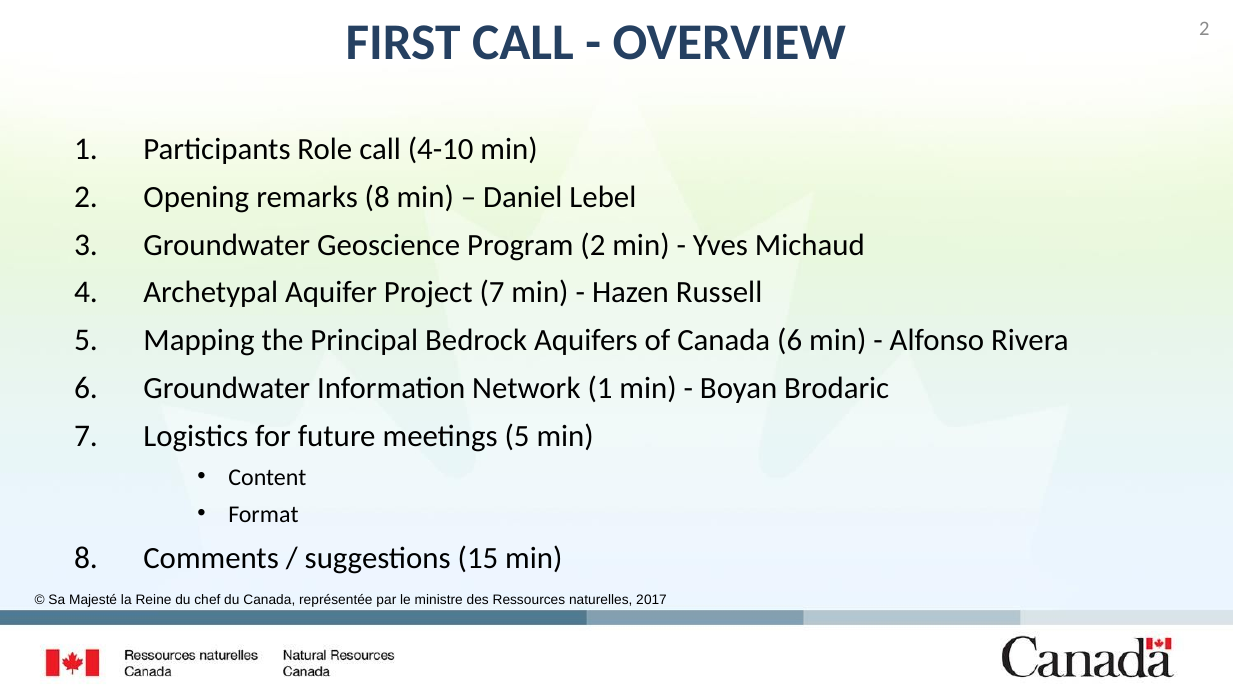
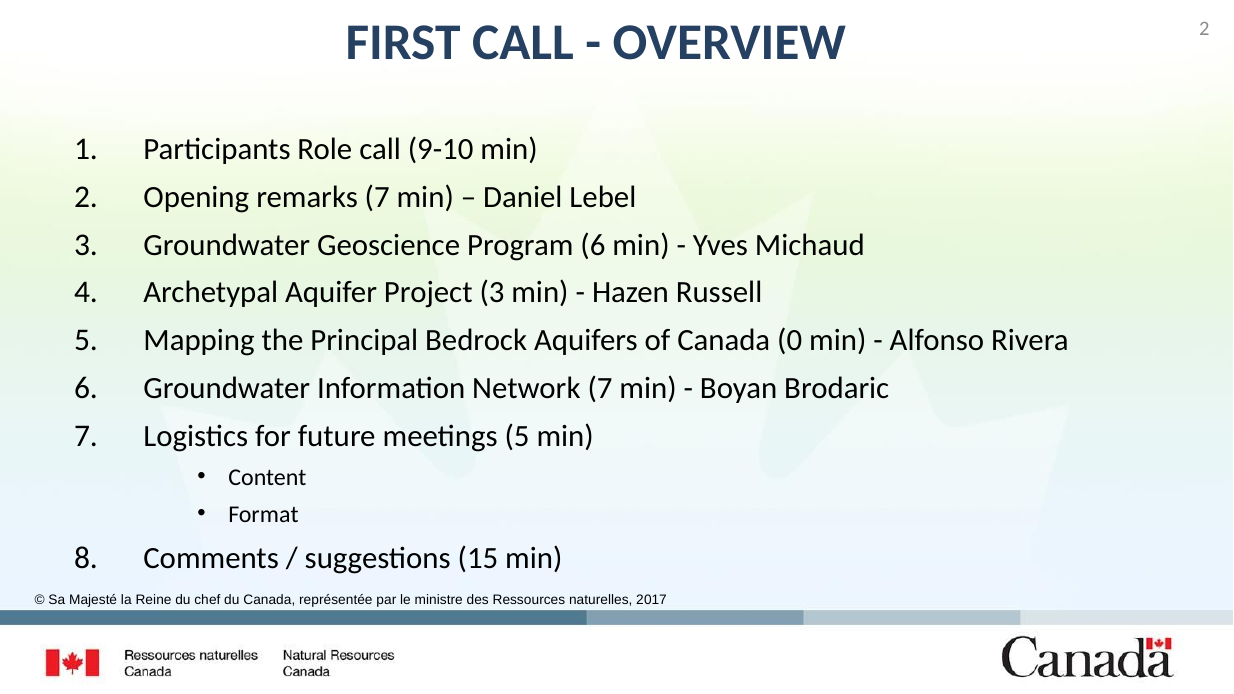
4-10: 4-10 -> 9-10 (441, 149)
remarks 8: 8 -> 7 (377, 197)
Program 2: 2 -> 6 (593, 245)
Project 7: 7 -> 3 (492, 293)
Canada 6: 6 -> 0 (790, 341)
Network 1: 1 -> 7 (600, 389)
